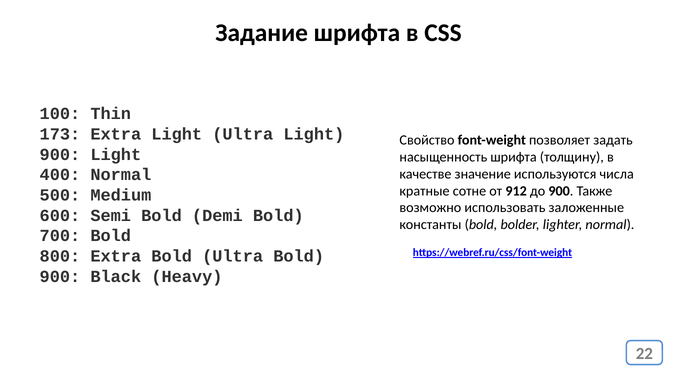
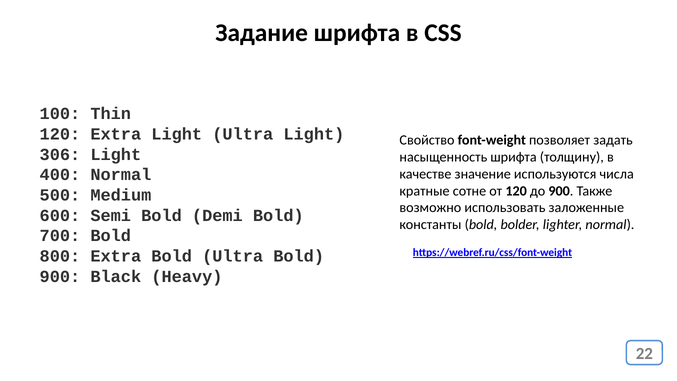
173: 173 -> 120 (60, 134)
900: 900 -> 306 (60, 154)
от 912: 912 -> 120 (516, 191)
